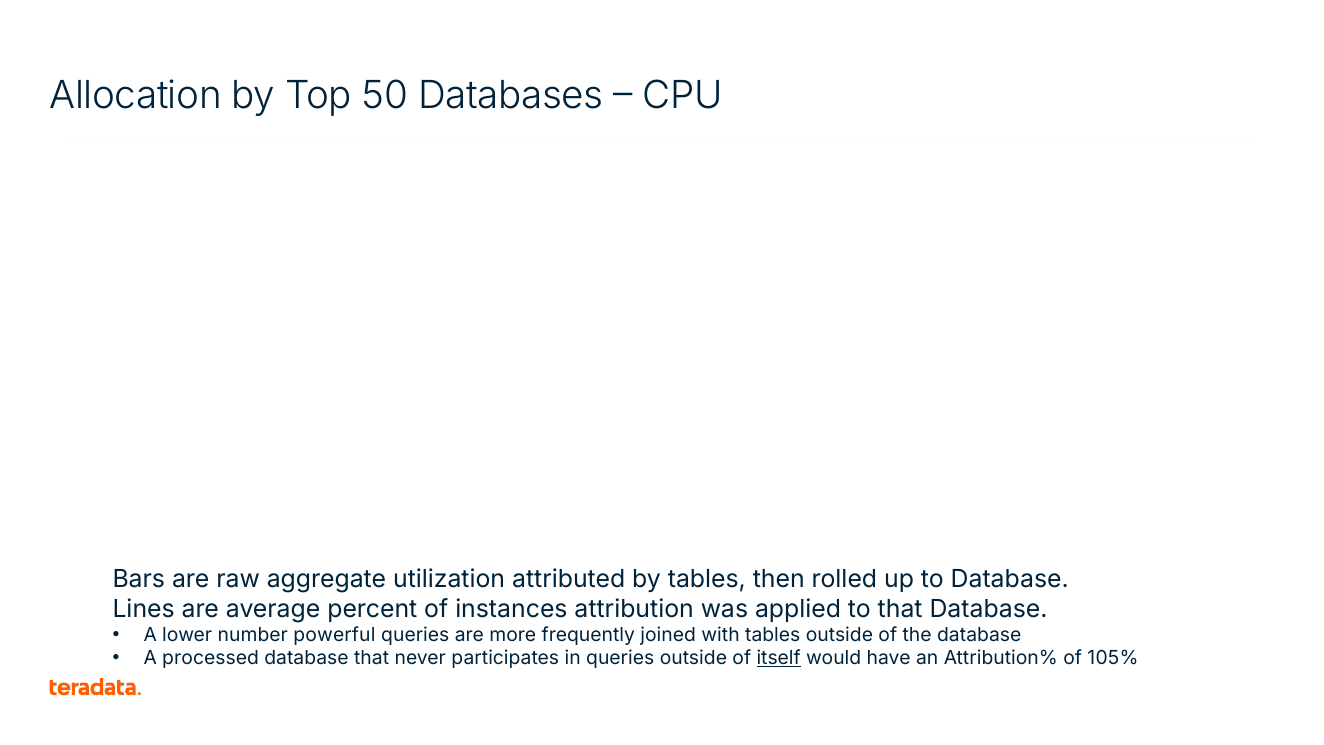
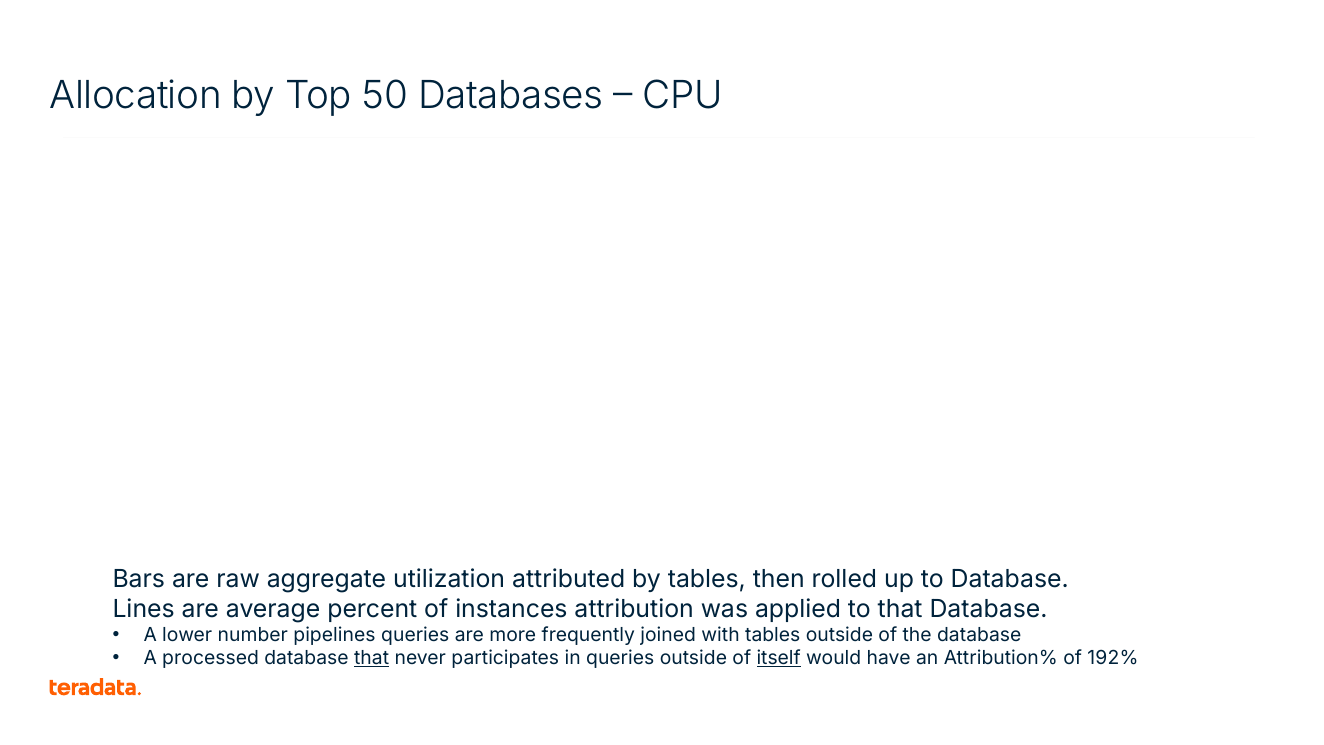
powerful: powerful -> pipelines (334, 635)
that underline: none -> present (372, 658)
105%: 105% -> 192% (1113, 658)
